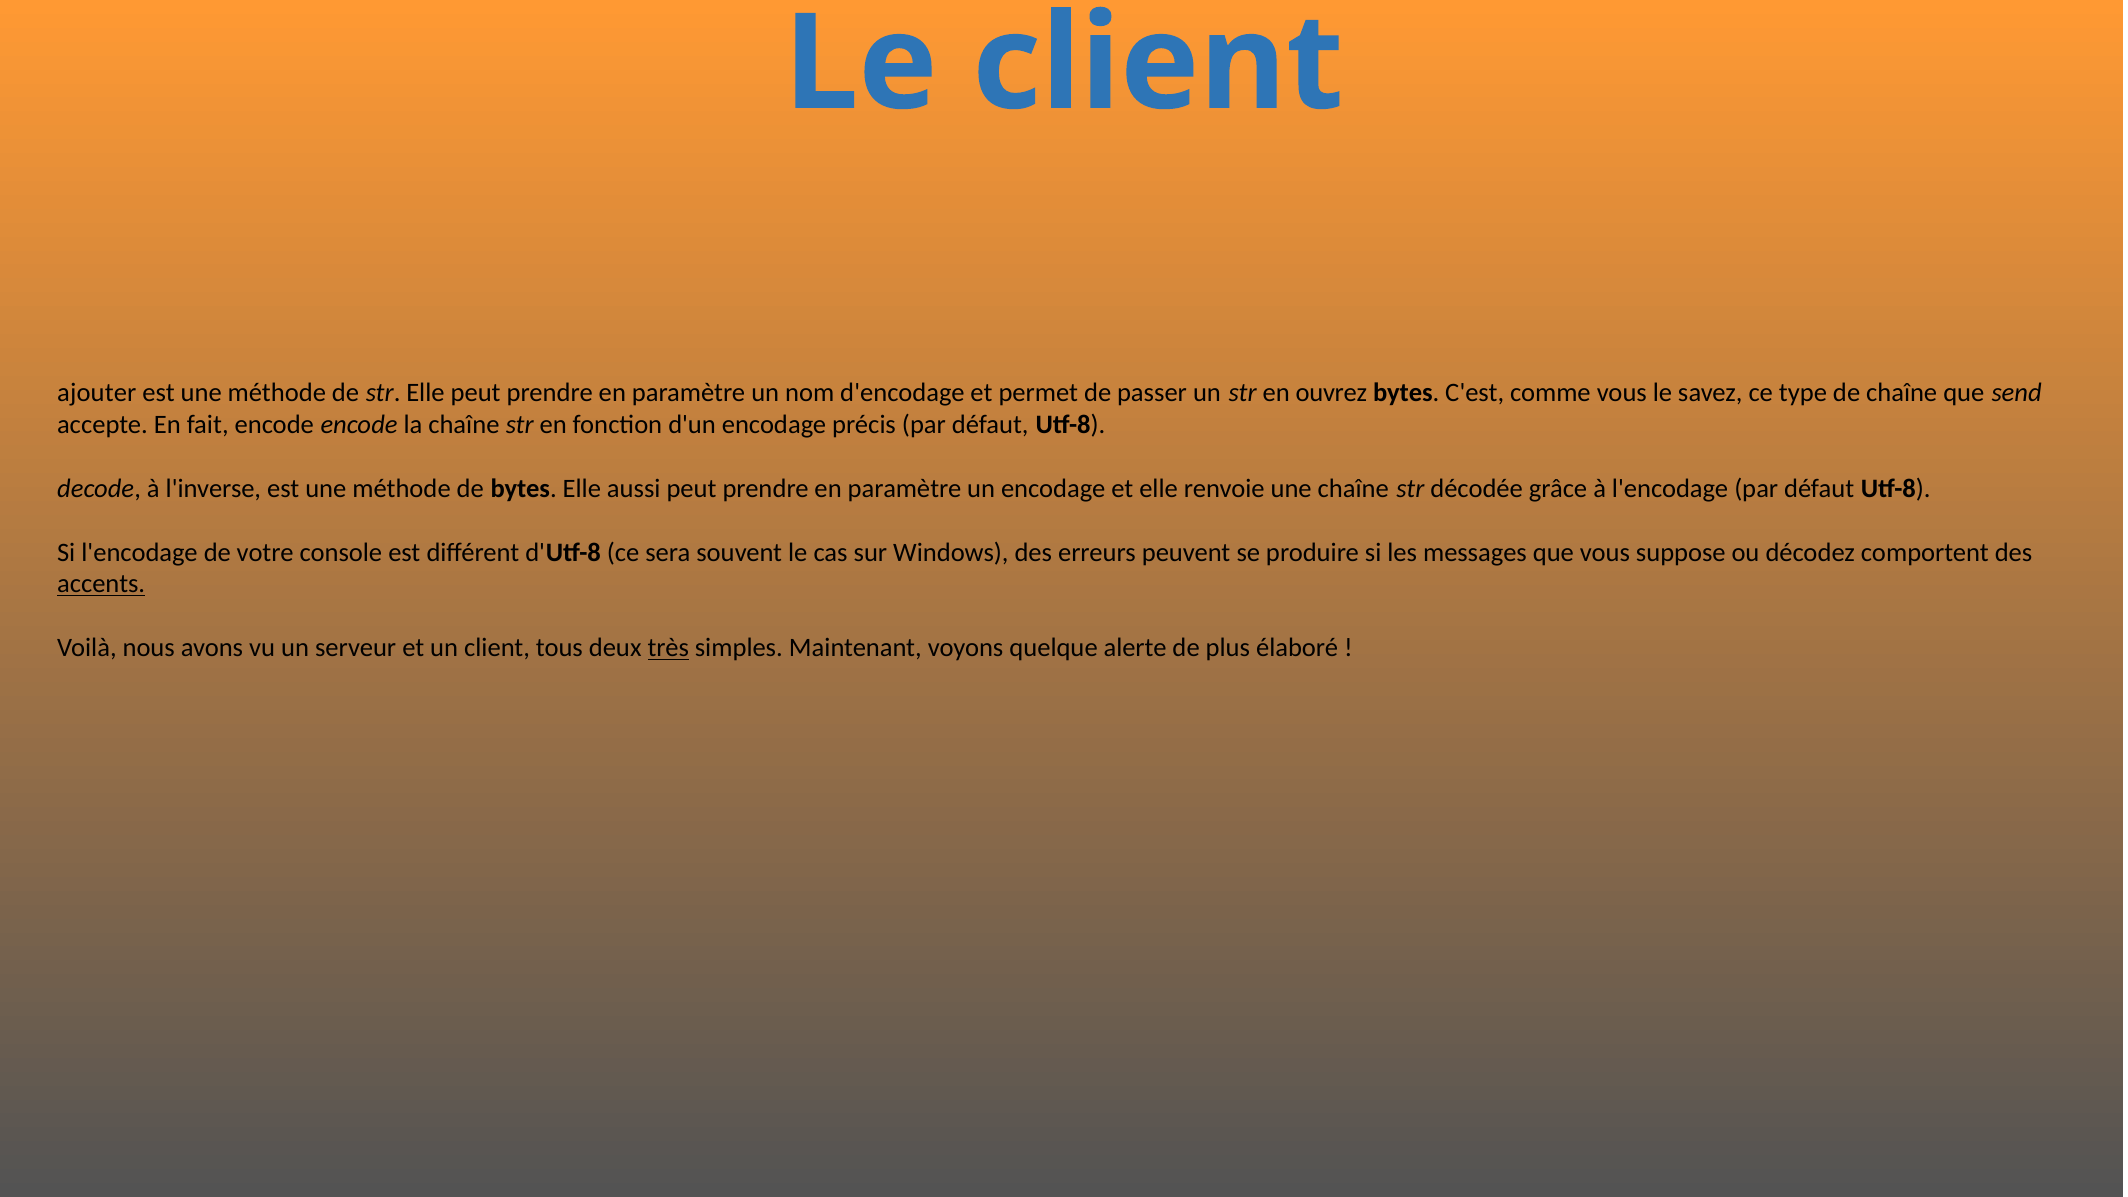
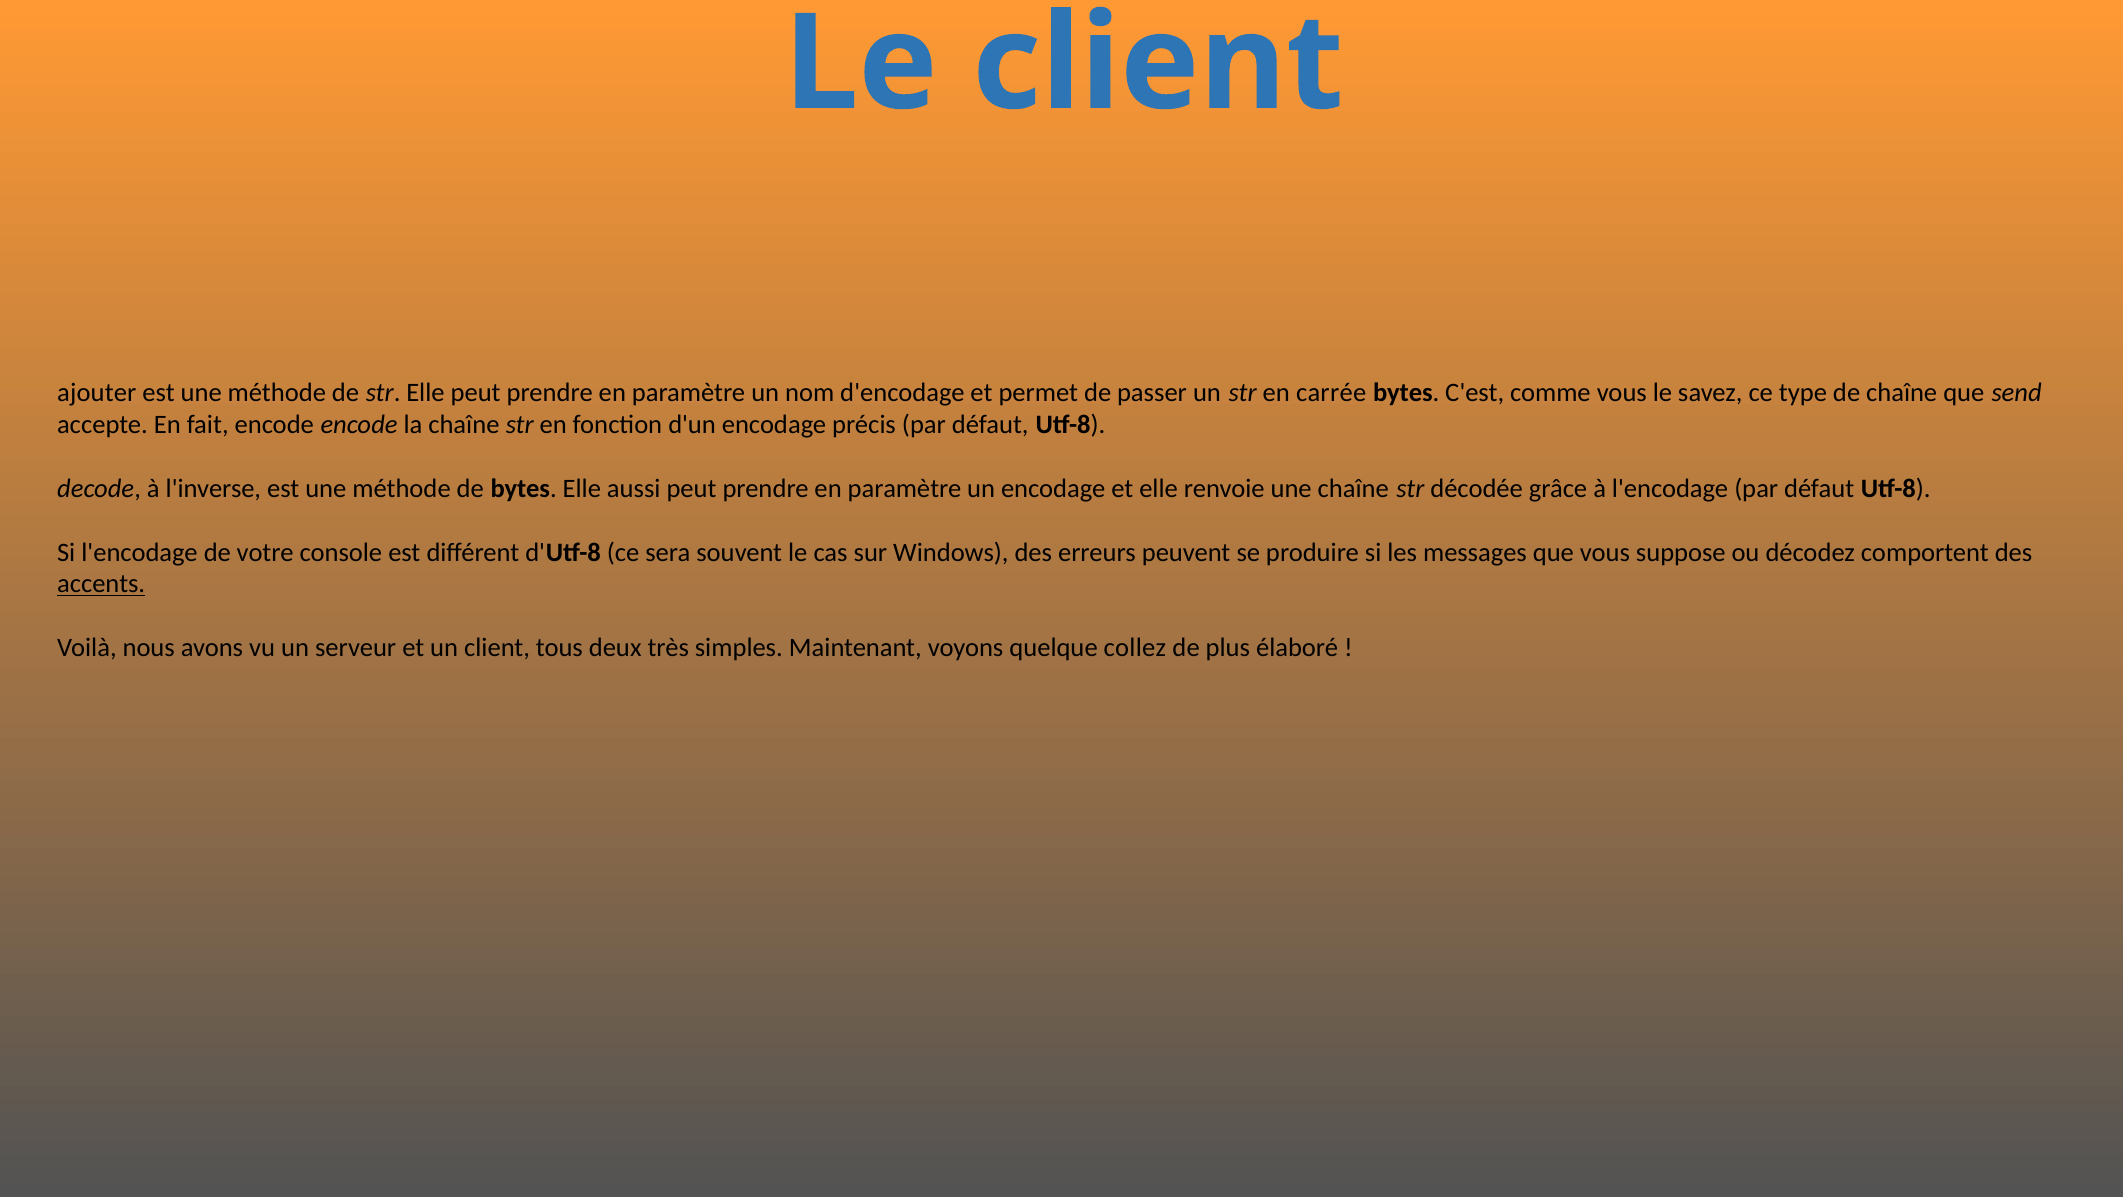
ouvrez: ouvrez -> carrée (1331, 393)
très underline: present -> none (668, 648)
alerte: alerte -> collez (1135, 648)
